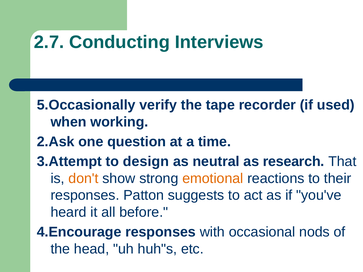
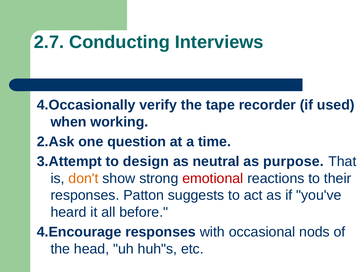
5.Occasionally: 5.Occasionally -> 4.Occasionally (86, 105)
research: research -> purpose (293, 162)
emotional colour: orange -> red (213, 179)
